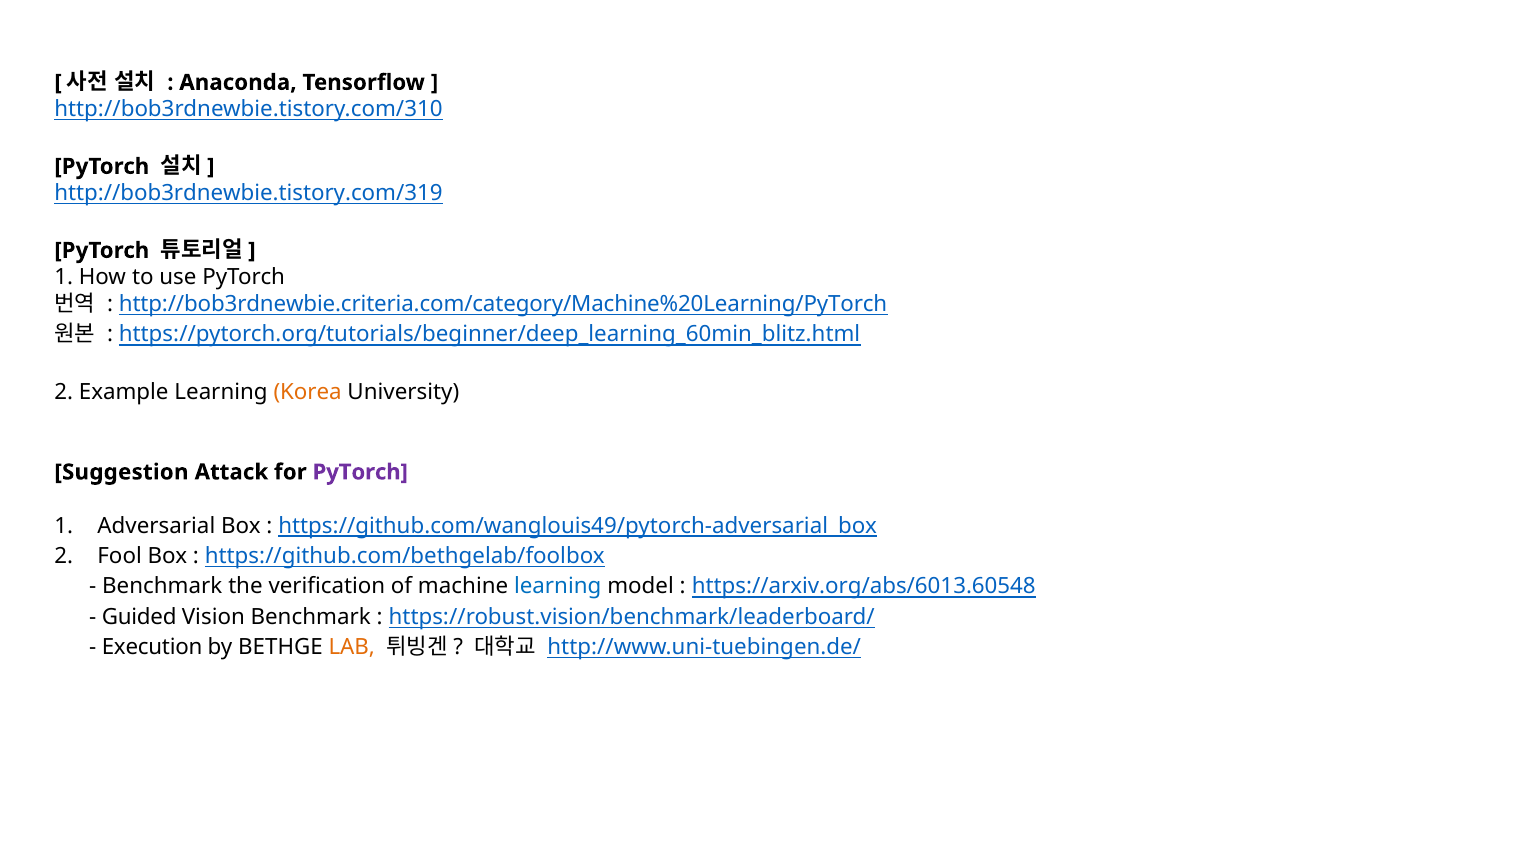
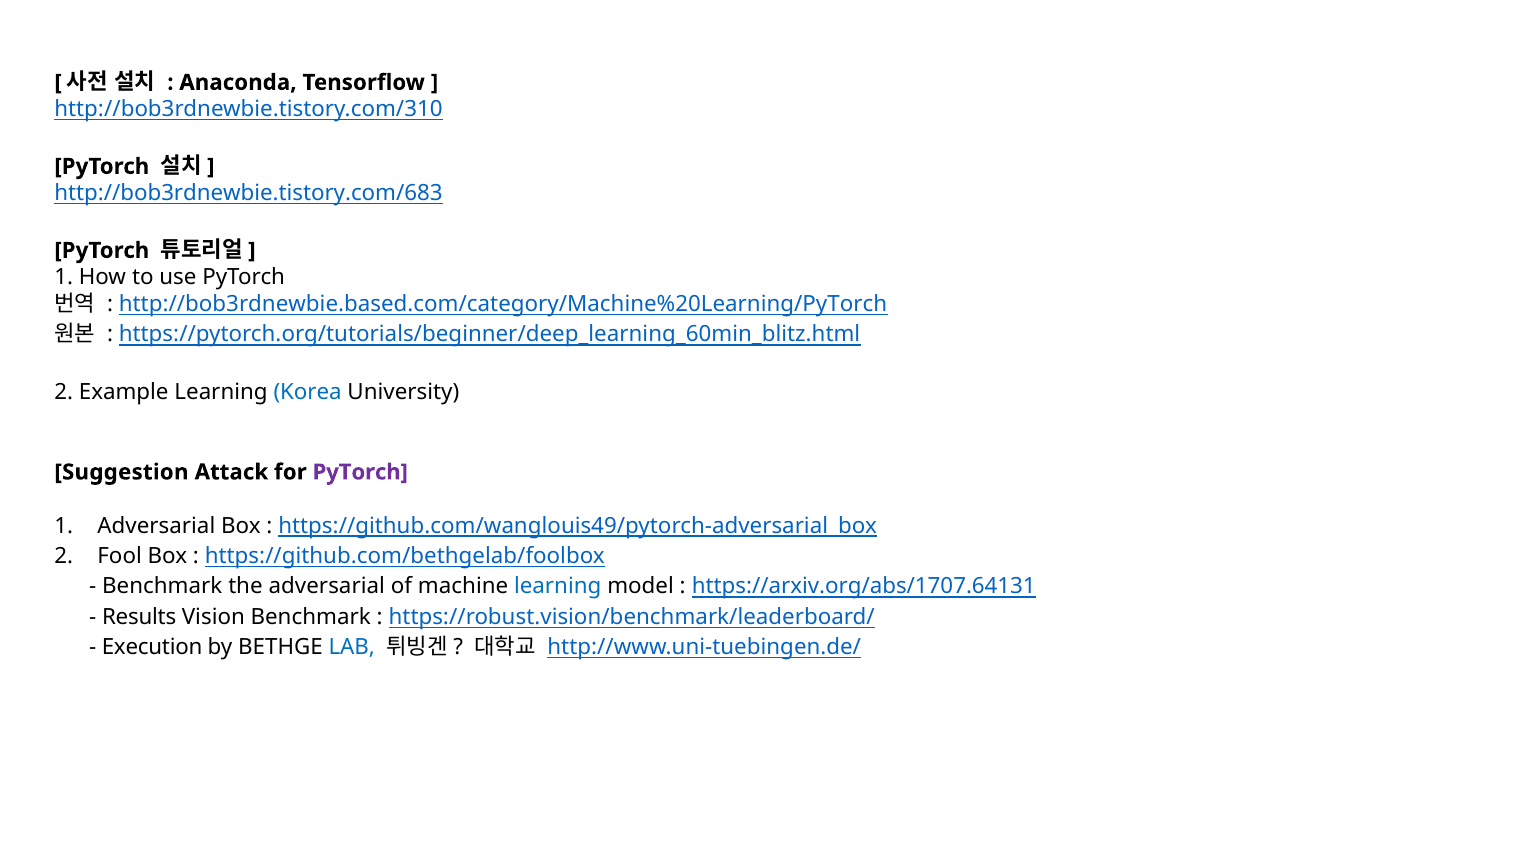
http://bob3rdnewbie.tistory.com/319: http://bob3rdnewbie.tistory.com/319 -> http://bob3rdnewbie.tistory.com/683 (248, 193)
http://bob3rdnewbie.criteria.com/category/Machine%20Learning/PyTorch: http://bob3rdnewbie.criteria.com/category/Machine%20Learning/PyTorch -> http://bob3rdnewbie.based.com/category/Machine%20Learning/PyTorch (503, 304)
Korea colour: orange -> blue (308, 392)
the verification: verification -> adversarial (327, 587)
https://arxiv.org/abs/6013.60548: https://arxiv.org/abs/6013.60548 -> https://arxiv.org/abs/1707.64131 (864, 587)
Guided: Guided -> Results (139, 617)
LAB colour: orange -> blue (352, 648)
